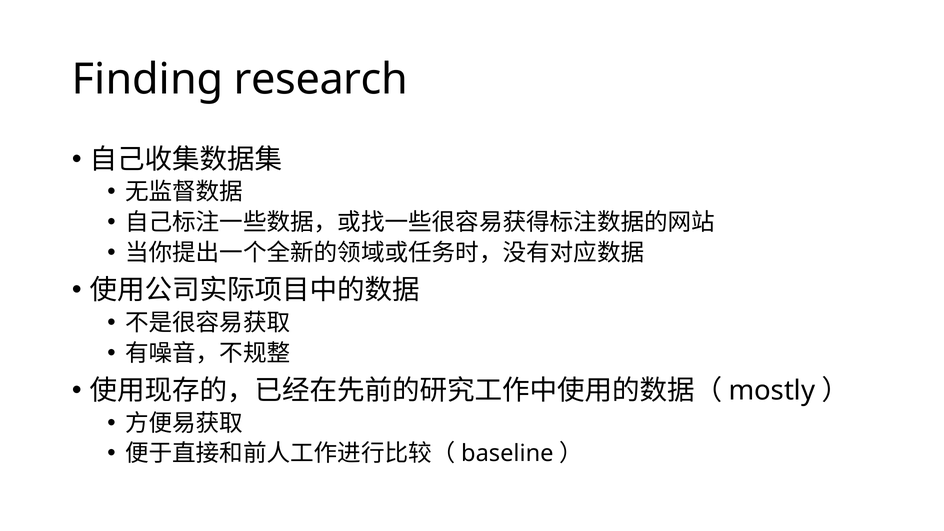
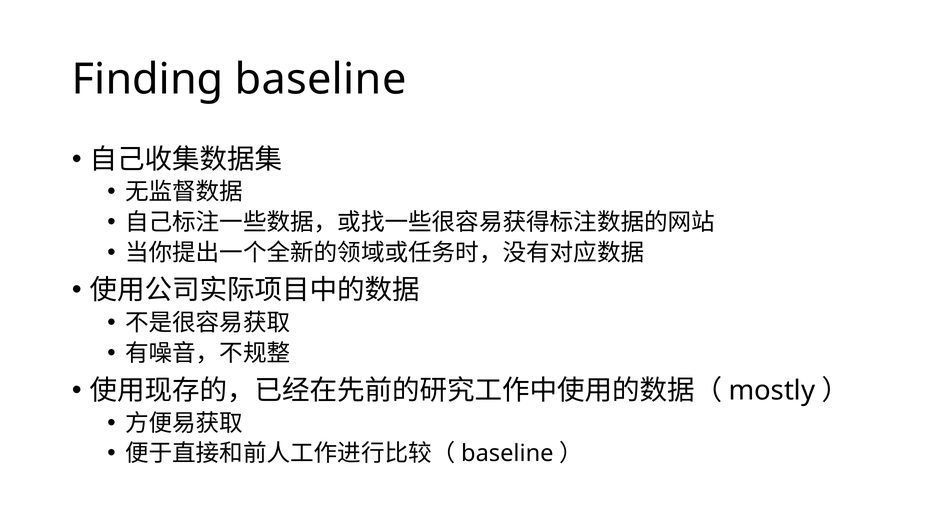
Finding research: research -> baseline (321, 79)
